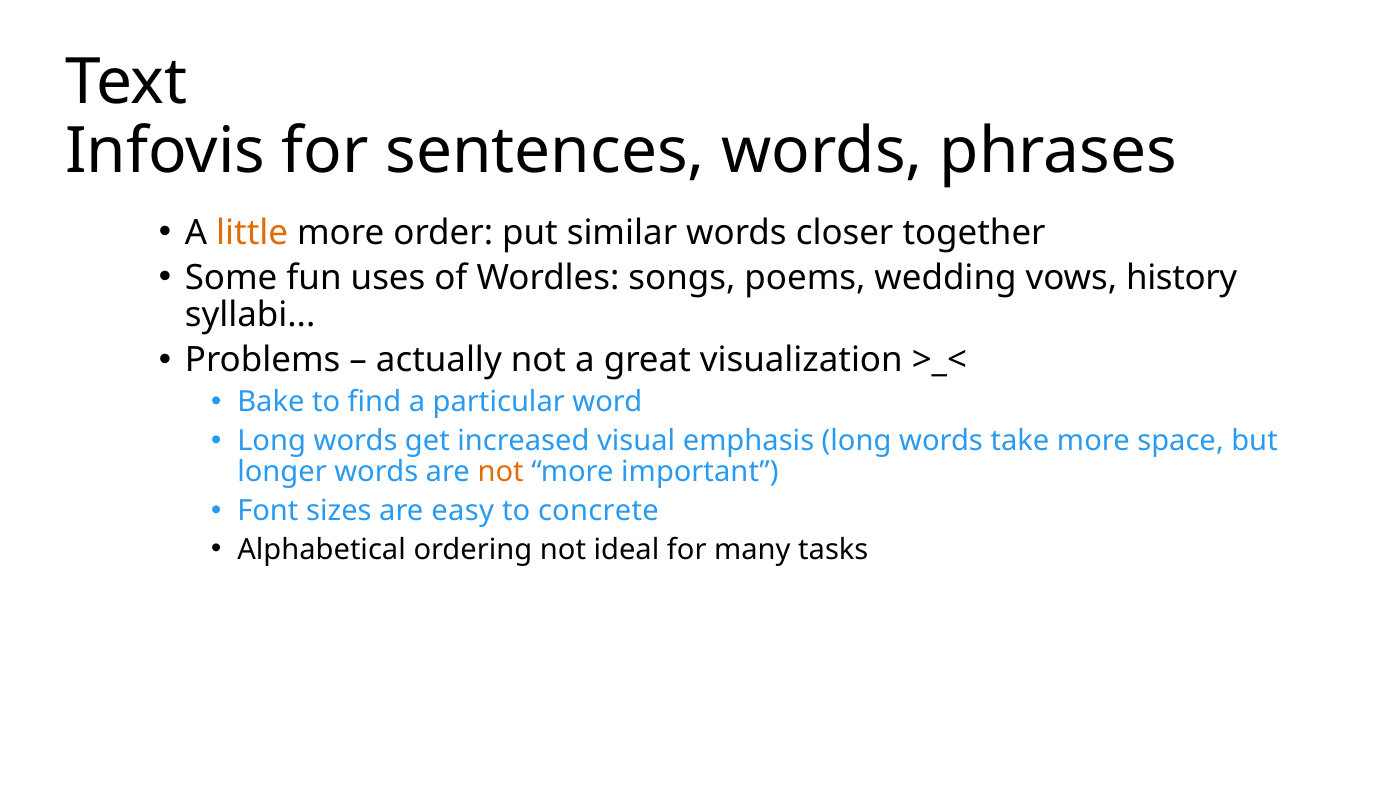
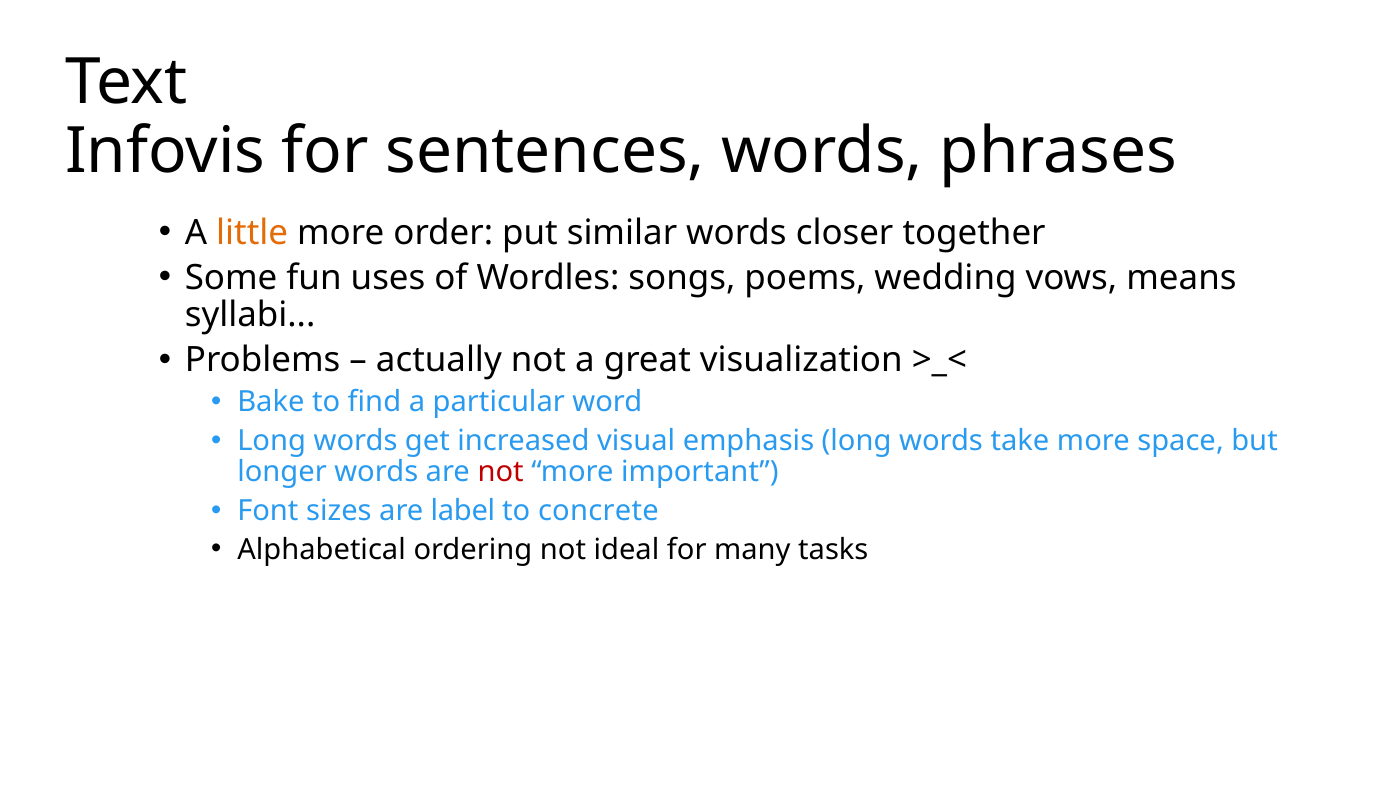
history: history -> means (1181, 278)
not colour: orange -> red (501, 472)
easy: easy -> label (463, 511)
